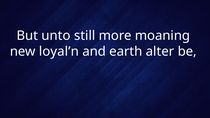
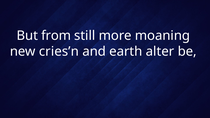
unto: unto -> from (56, 36)
loyal’n: loyal’n -> cries’n (59, 51)
